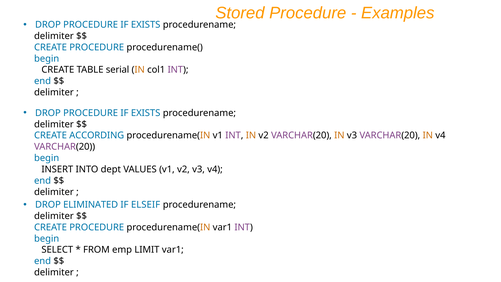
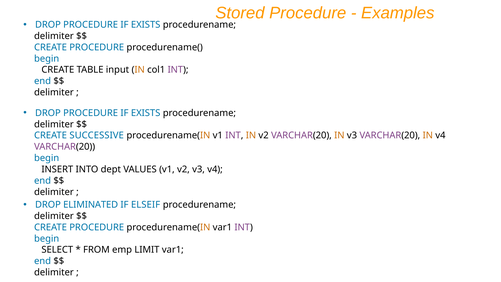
serial: serial -> input (118, 70)
ACCORDING: ACCORDING -> SUCCESSIVE (97, 135)
